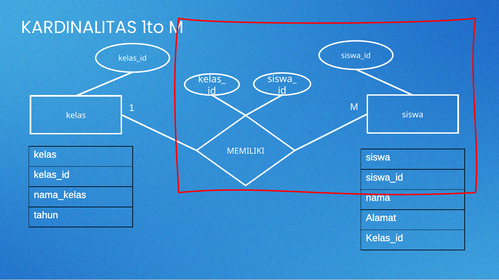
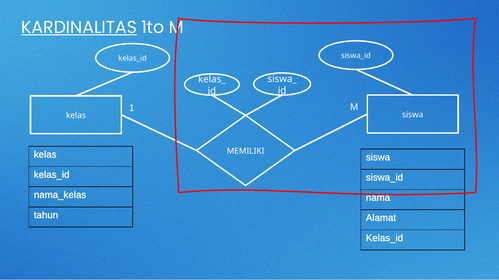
KARDINALITAS underline: none -> present (79, 27)
